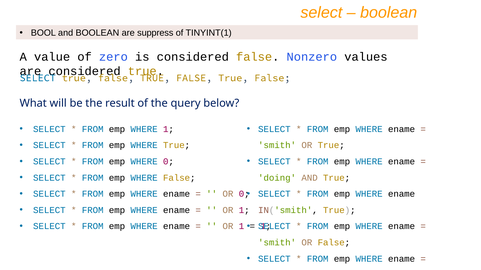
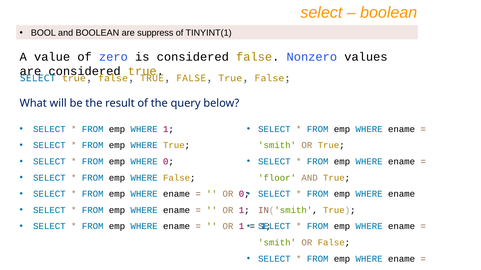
doing: doing -> floor (277, 178)
